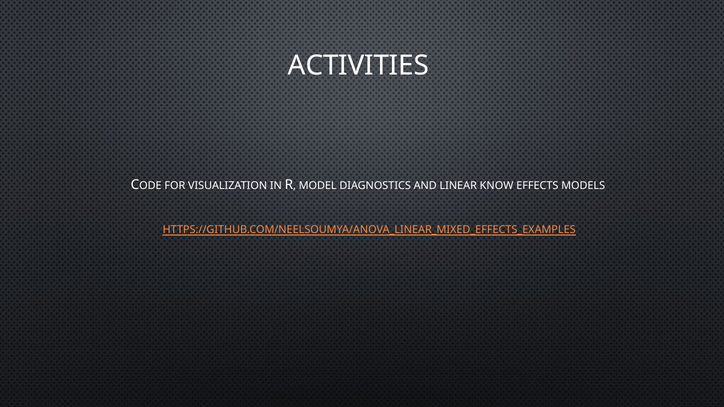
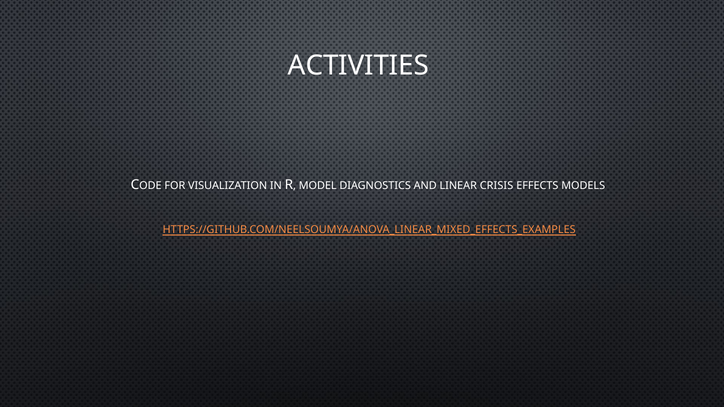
KNOW: KNOW -> CRISIS (497, 186)
